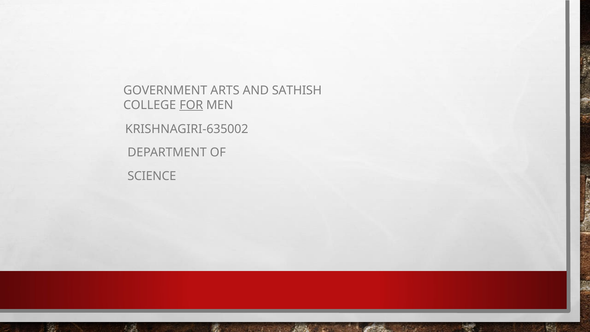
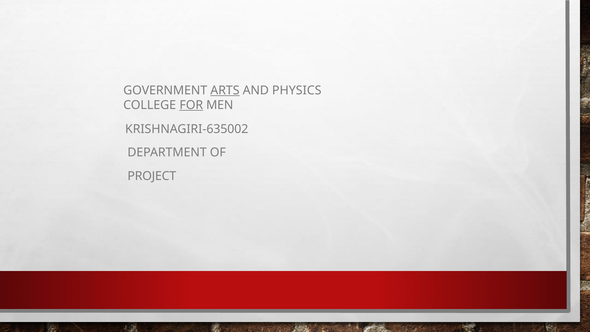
ARTS underline: none -> present (225, 90)
SATHISH: SATHISH -> PHYSICS (297, 90)
SCIENCE: SCIENCE -> PROJECT (152, 176)
